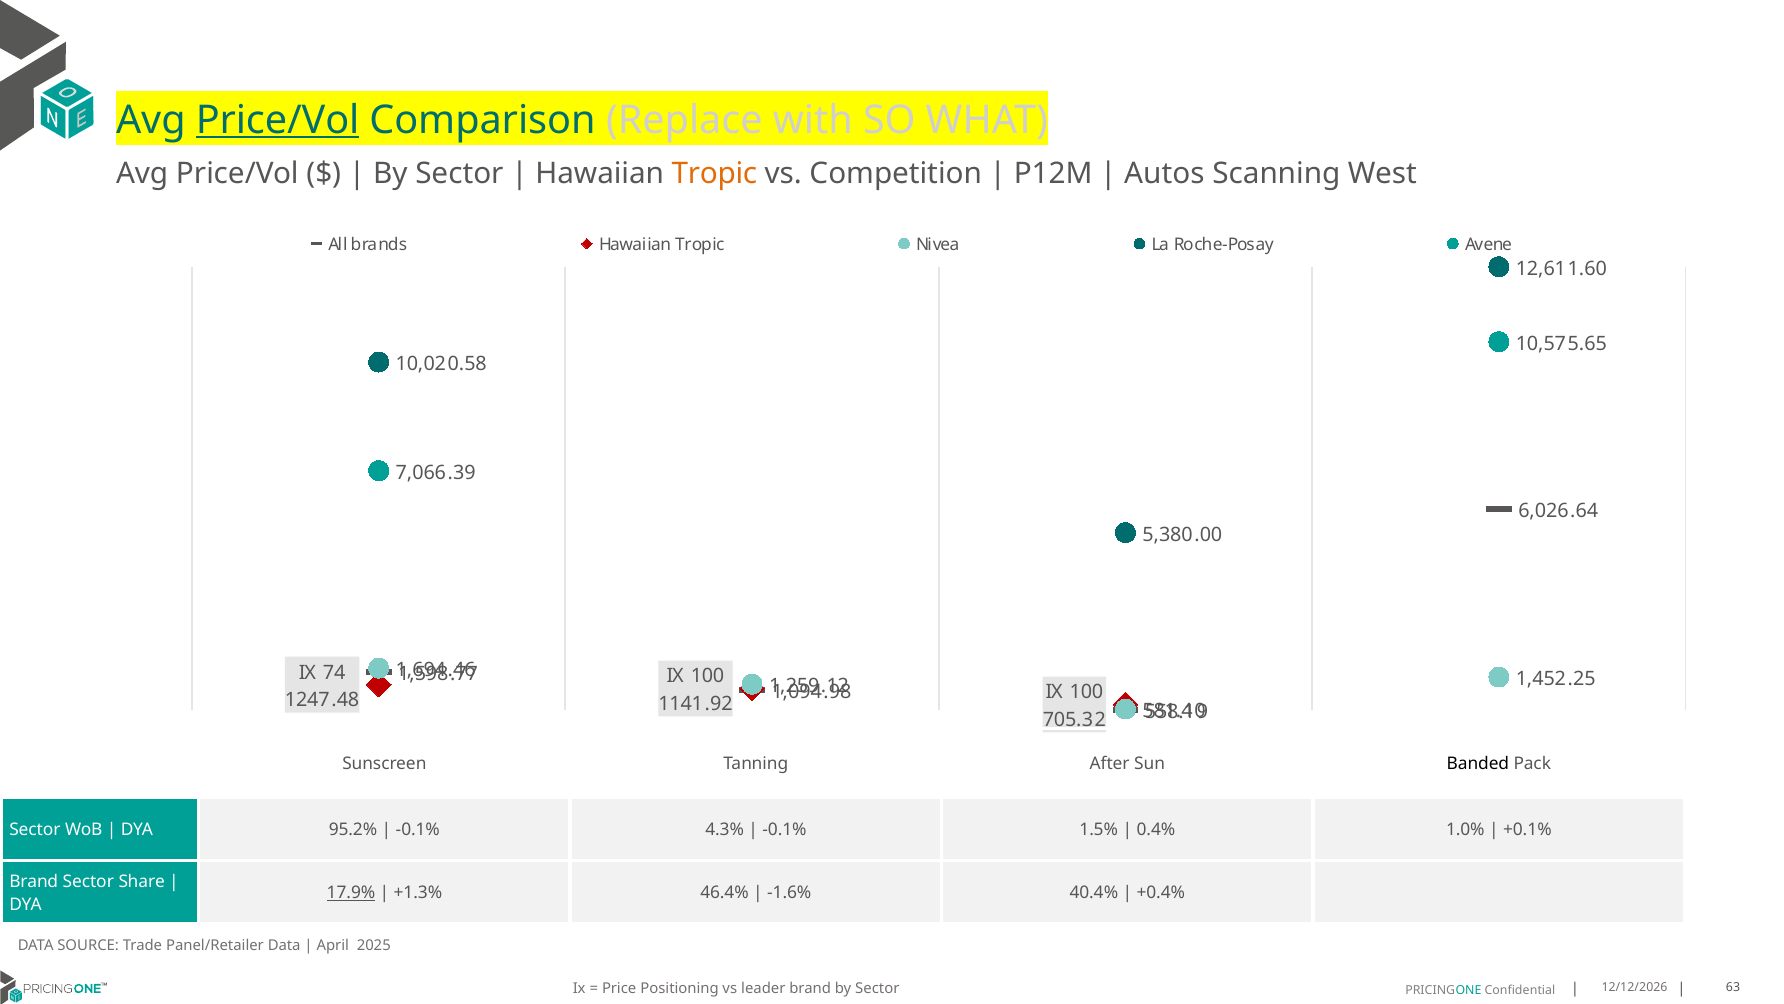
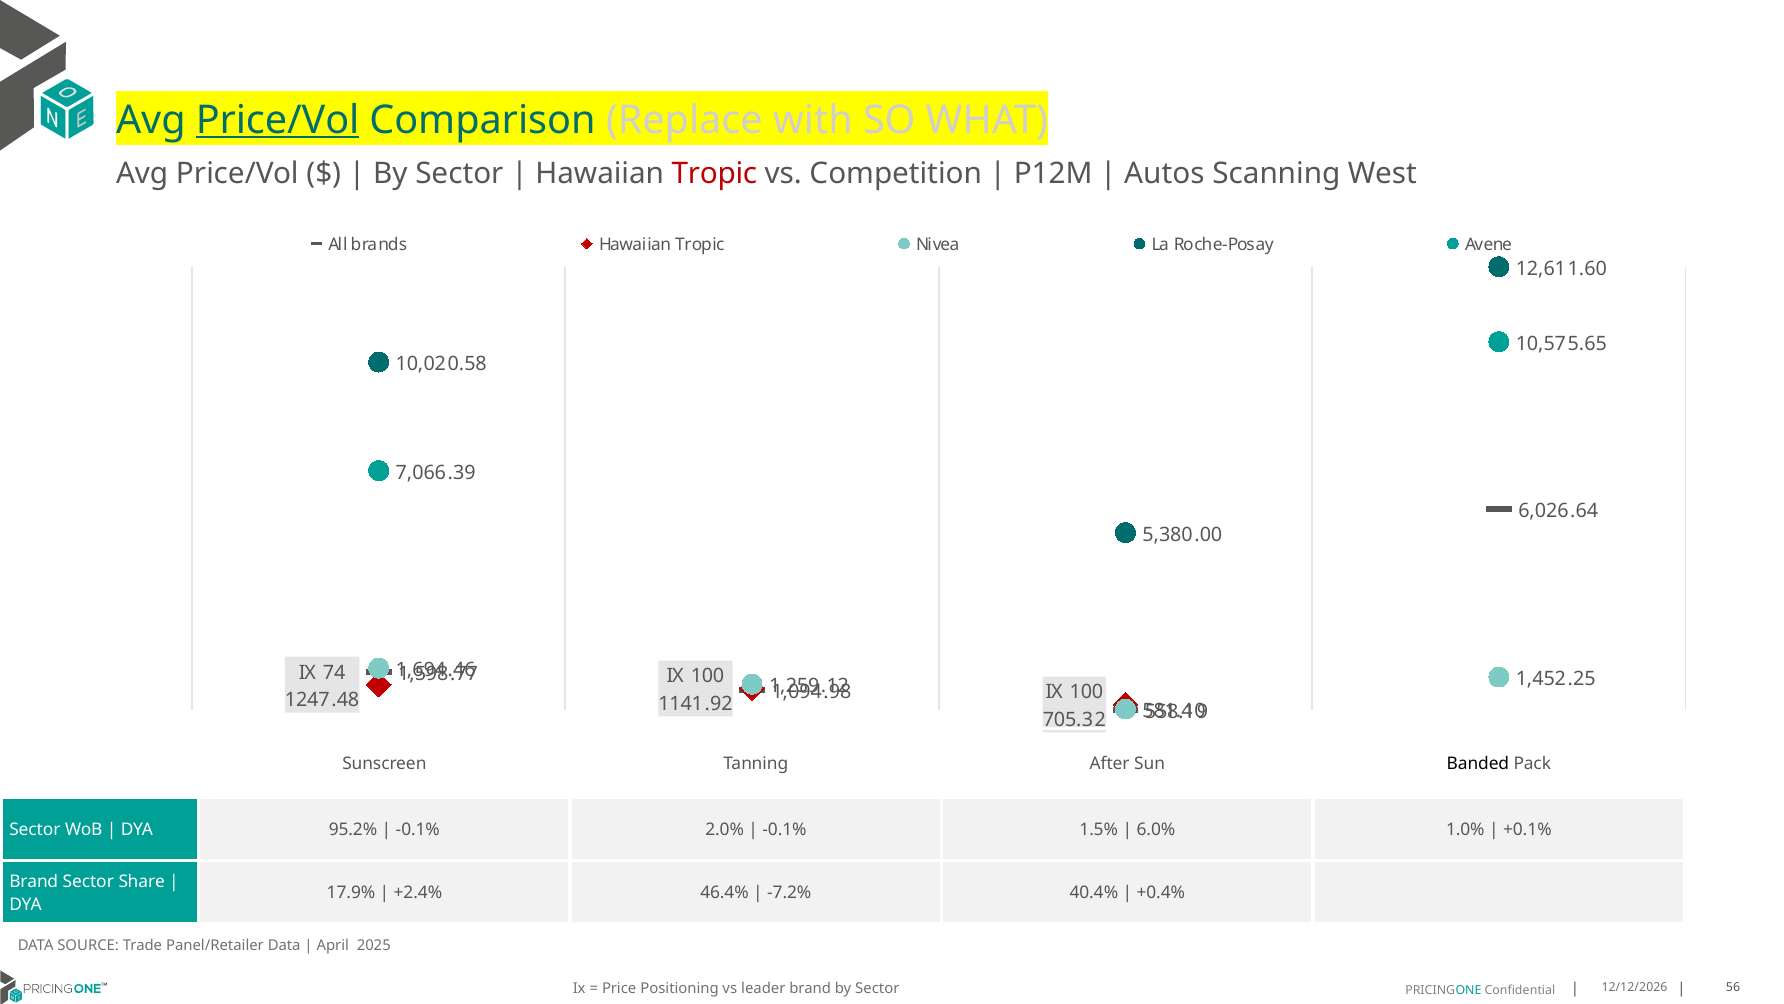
Tropic colour: orange -> red (714, 174)
4.3%: 4.3% -> 2.0% (725, 829)
0.4%: 0.4% -> 6.0% (1156, 829)
17.9% underline: present -> none (351, 893)
+1.3%: +1.3% -> +2.4% (418, 893)
-1.6%: -1.6% -> -7.2% (789, 893)
63: 63 -> 56 (1733, 987)
